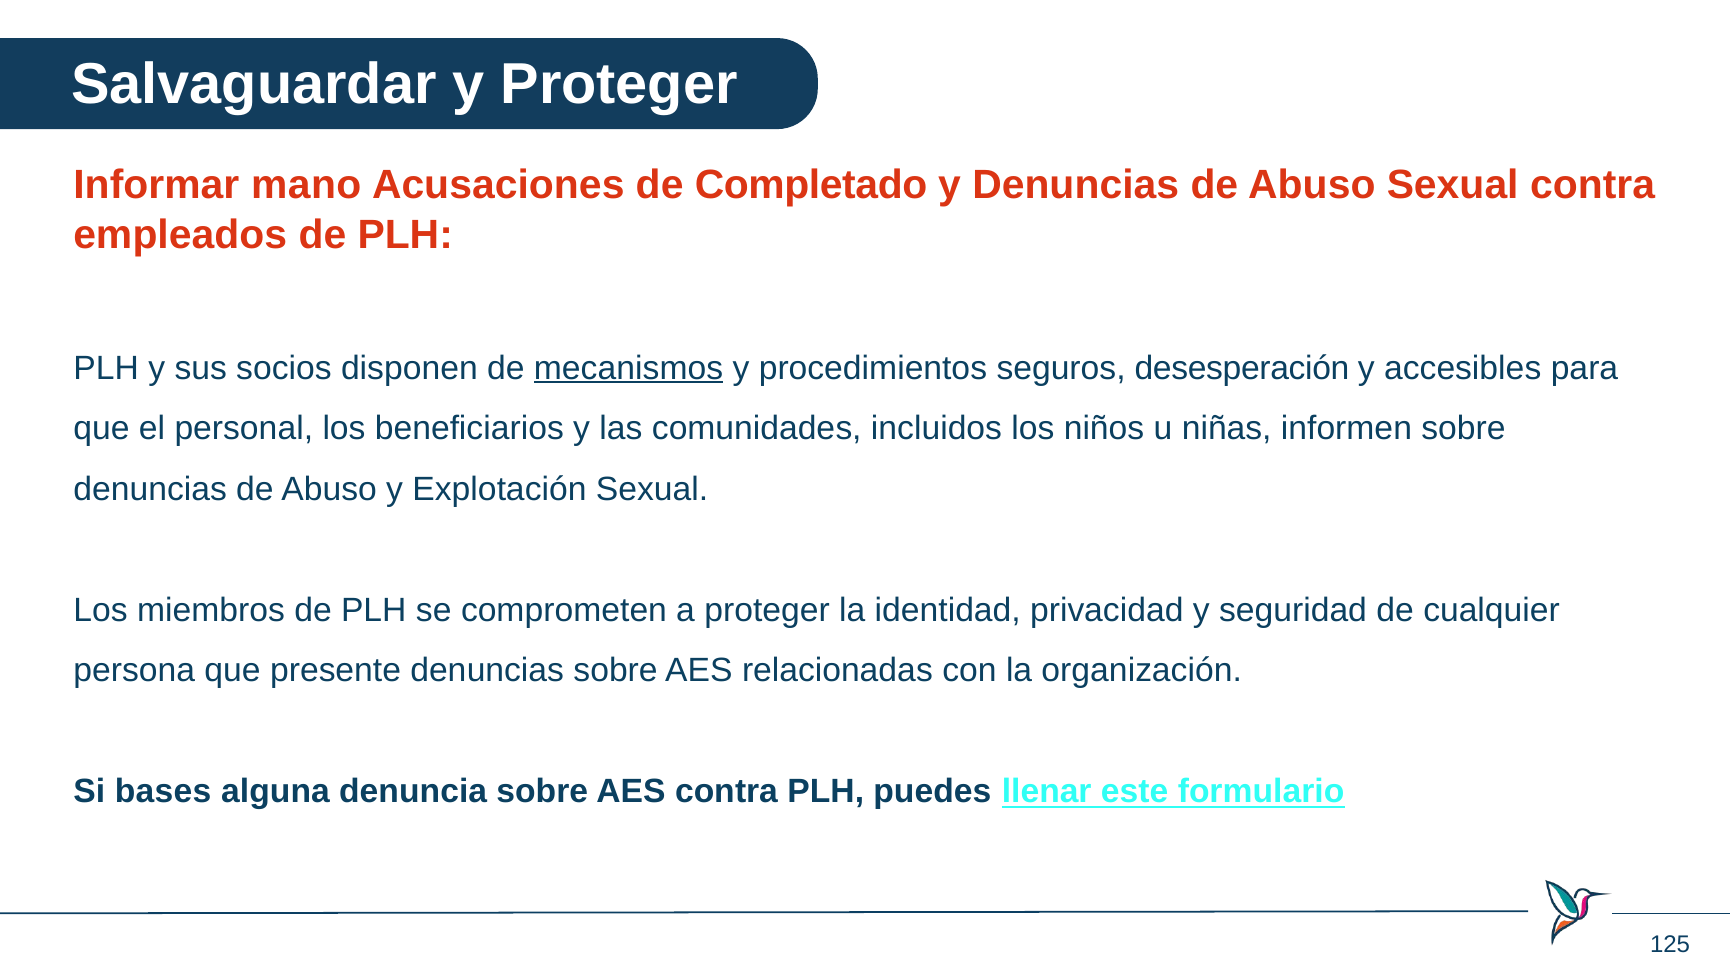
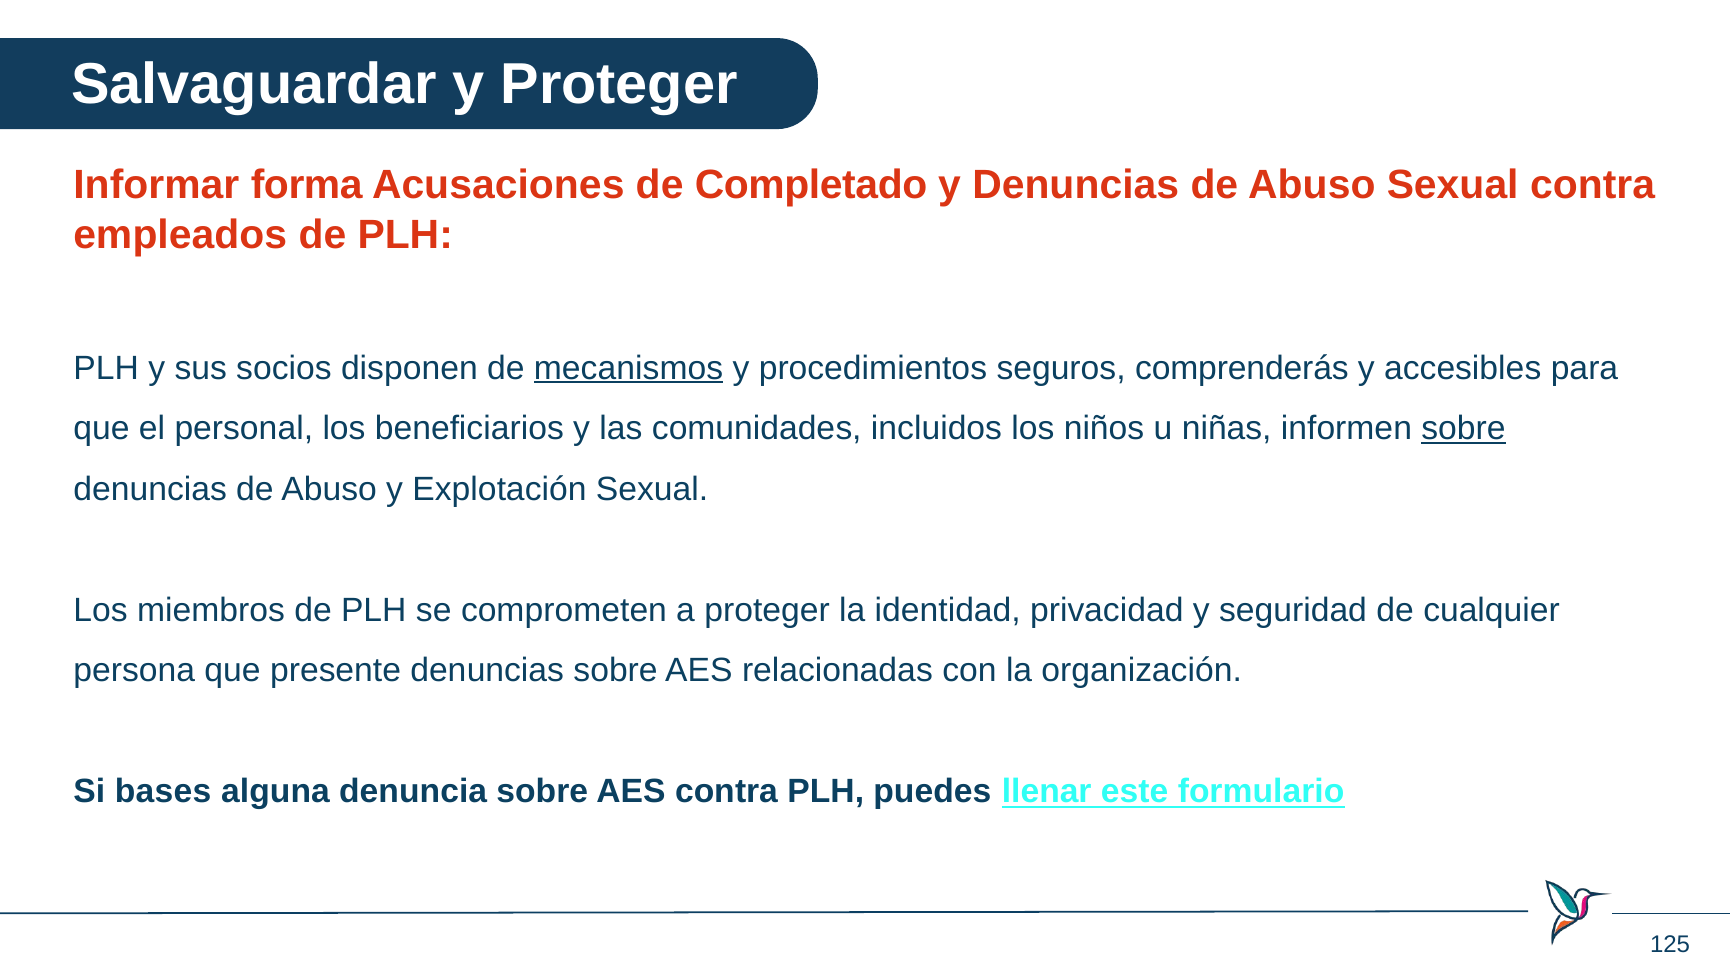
mano: mano -> forma (307, 186)
desesperación: desesperación -> comprenderás (1242, 368)
sobre underline: none -> present (1463, 429)
